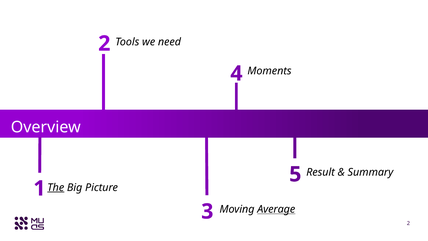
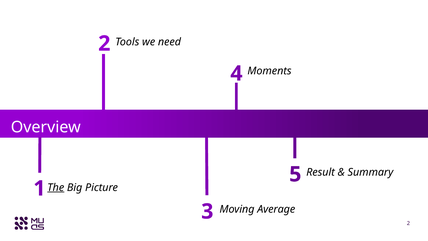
Average underline: present -> none (276, 209)
